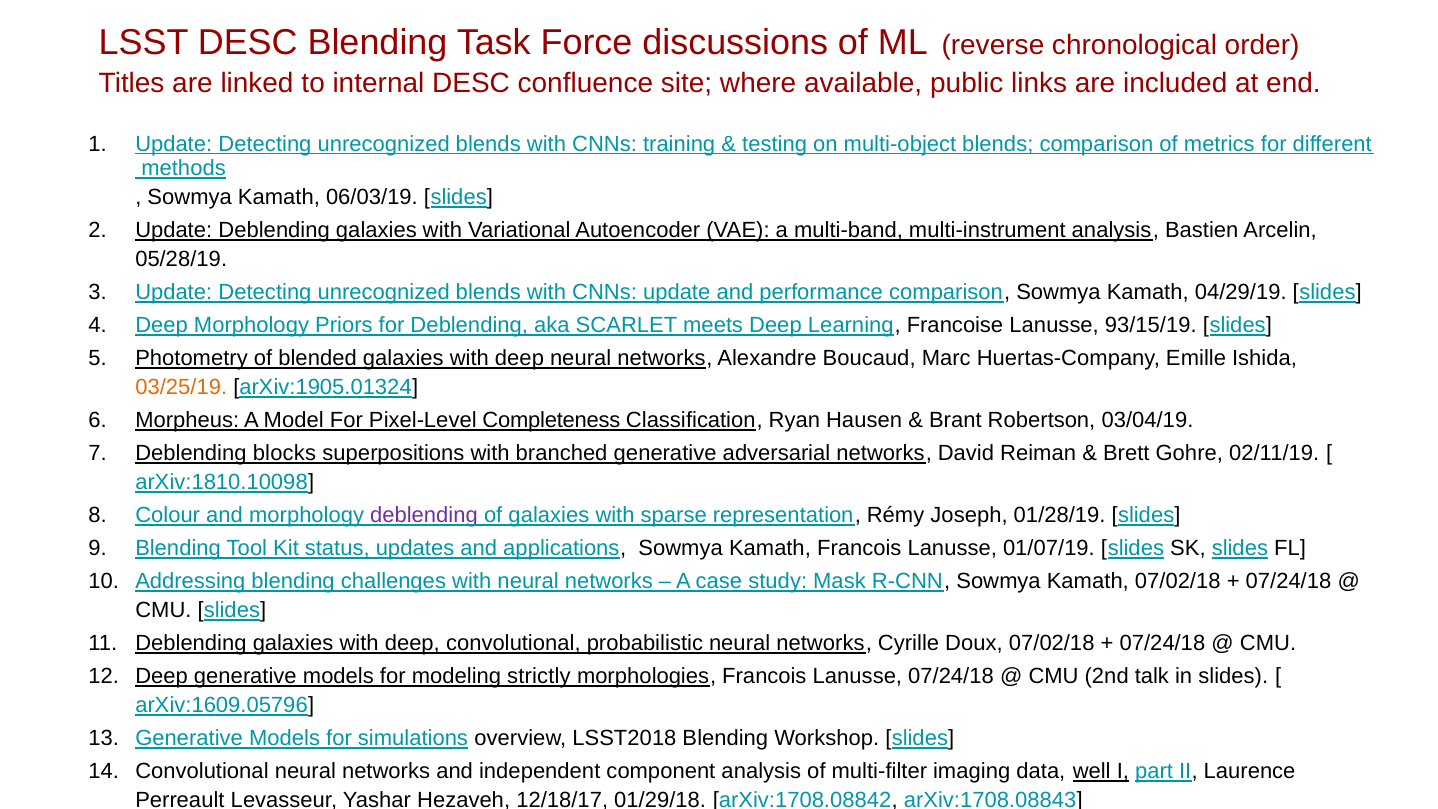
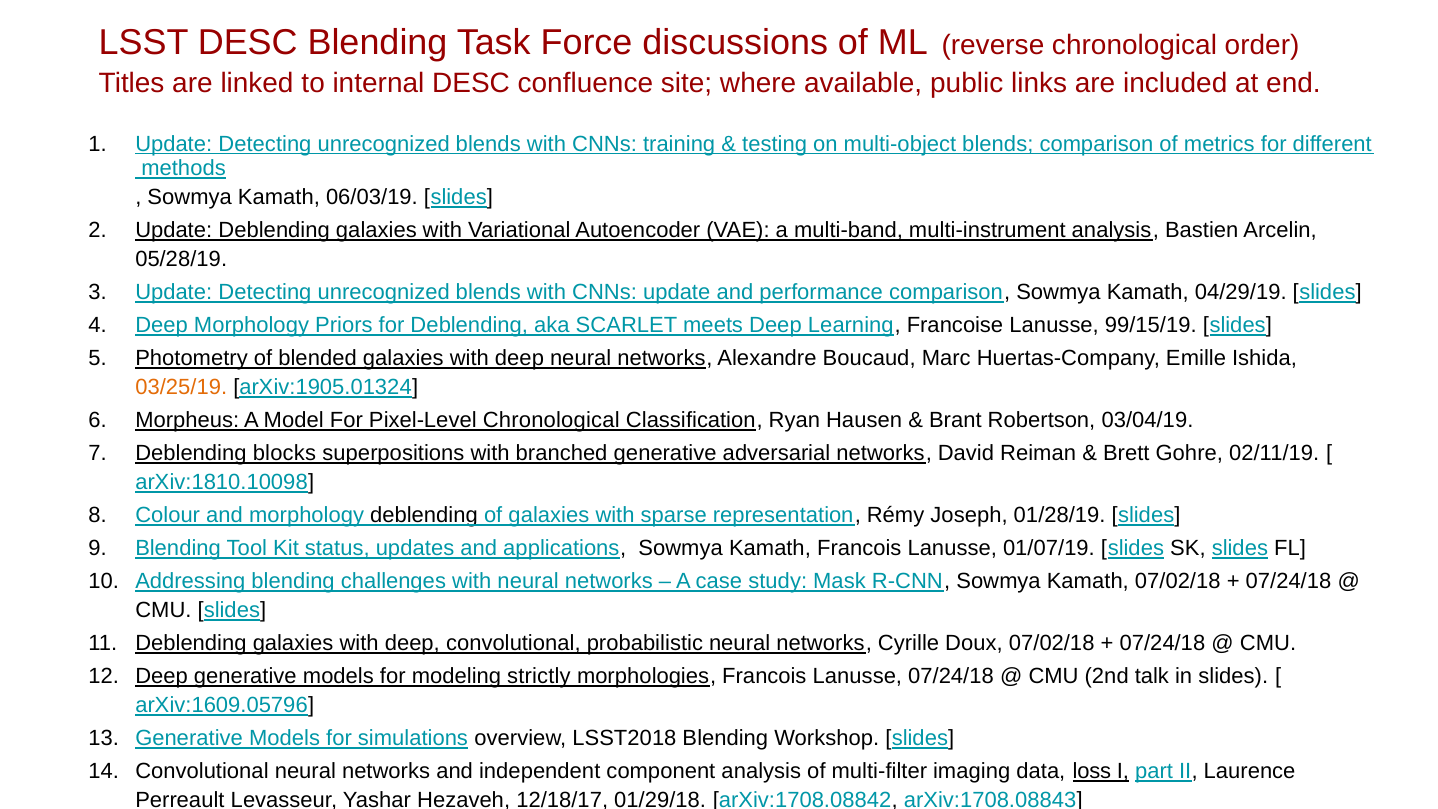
93/15/19: 93/15/19 -> 99/15/19 (1151, 325)
Pixel-Level Completeness: Completeness -> Chronological (551, 420)
deblending colour: purple -> black (424, 515)
well: well -> loss (1092, 771)
